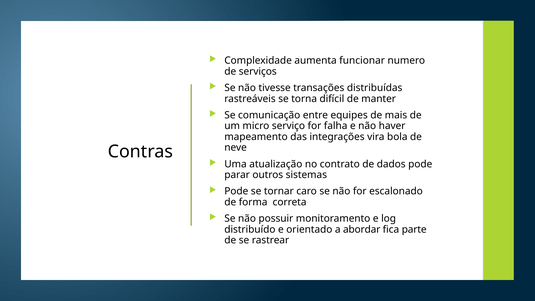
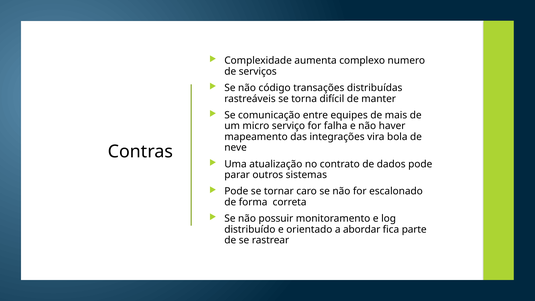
funcionar: funcionar -> complexo (362, 61)
tivesse: tivesse -> código (275, 88)
